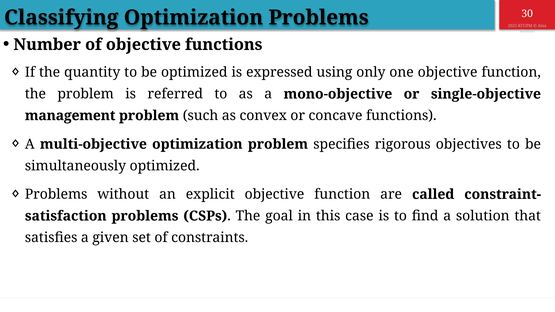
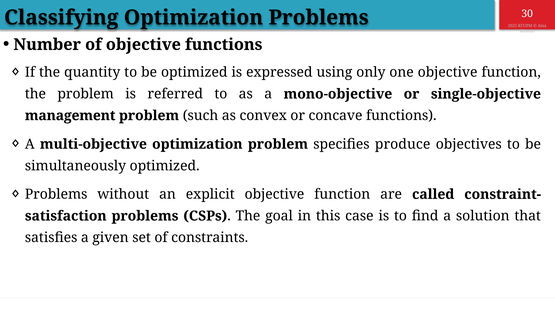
rigorous: rigorous -> produce (403, 144)
